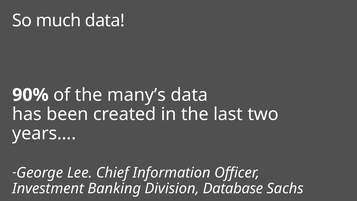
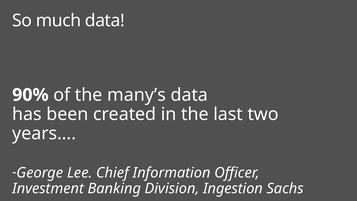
Database: Database -> Ingestion (233, 188)
